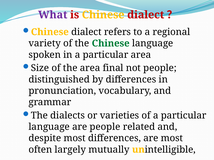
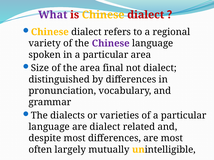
Chinese colour: green -> purple (111, 43)
not people: people -> dialect (160, 68)
are people: people -> dialect (105, 127)
